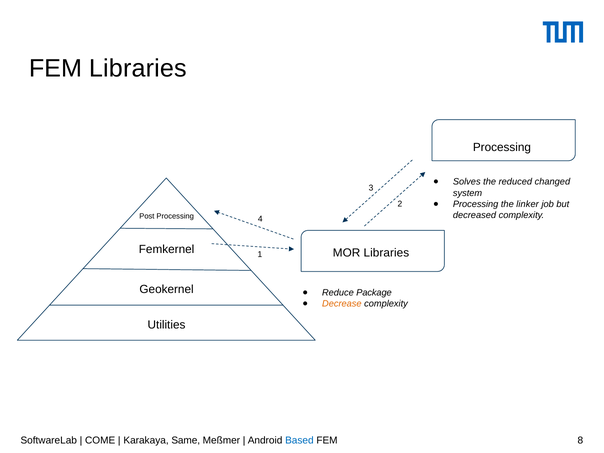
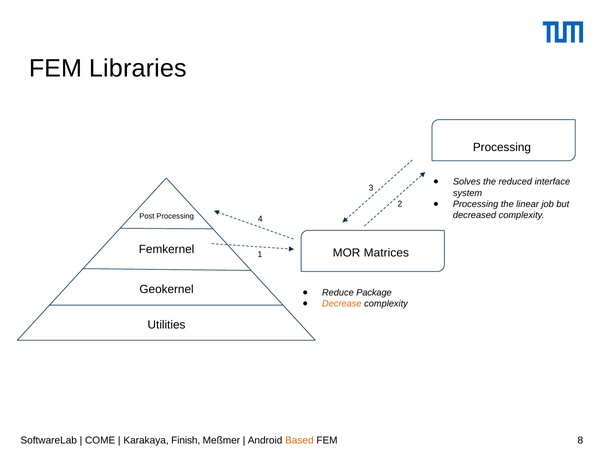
changed: changed -> interface (552, 182)
linker: linker -> linear (528, 204)
MOR Libraries: Libraries -> Matrices (386, 253)
Same: Same -> Finish (186, 440)
Based colour: blue -> orange (299, 440)
